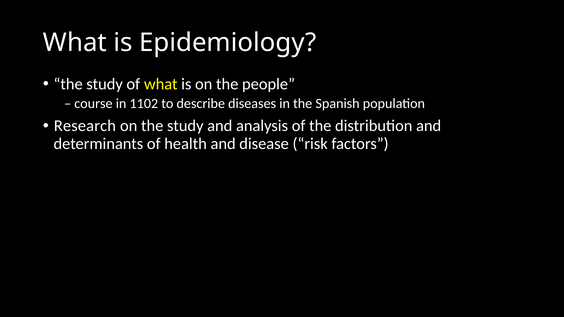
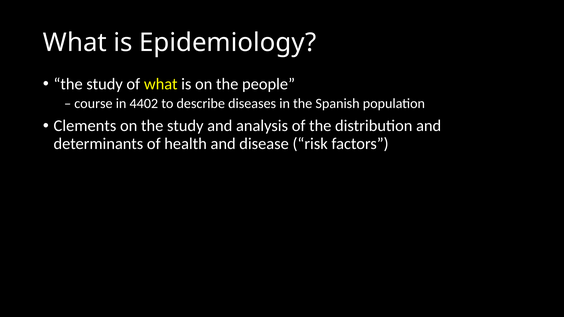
1102: 1102 -> 4402 (144, 104)
Research: Research -> Clements (85, 126)
